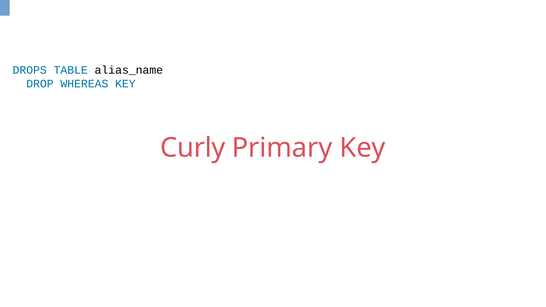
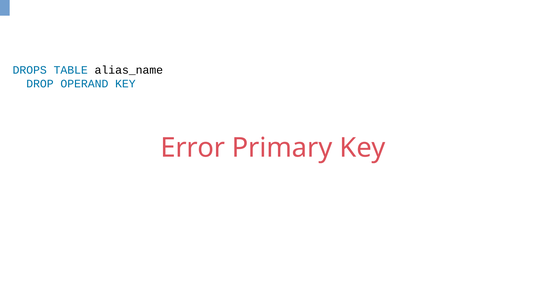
WHEREAS: WHEREAS -> OPERAND (84, 84)
Curly: Curly -> Error (193, 148)
